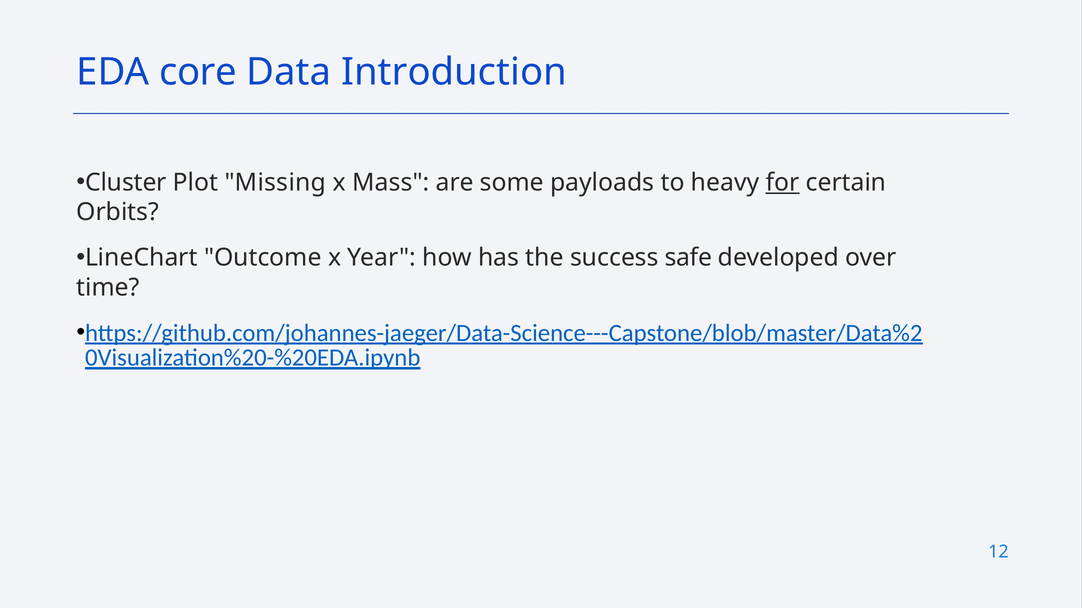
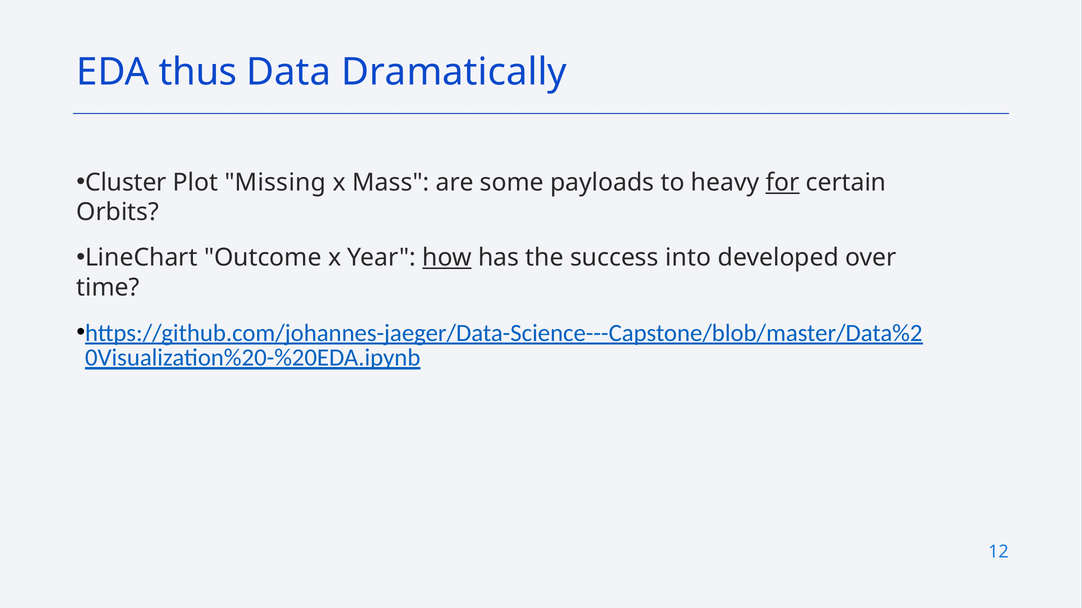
core: core -> thus (198, 72)
Introduction: Introduction -> Dramatically (454, 72)
how underline: none -> present (447, 258)
safe: safe -> into (688, 258)
